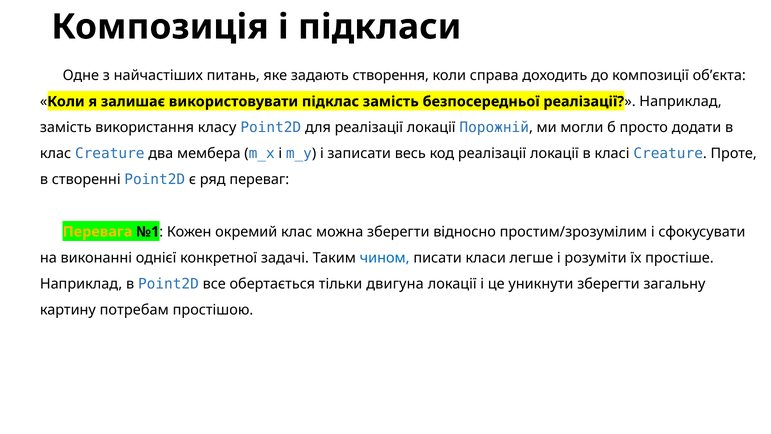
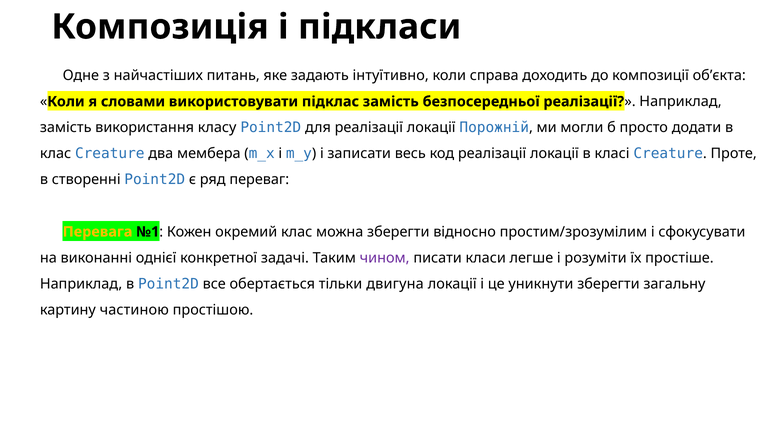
створення: створення -> інтуїтивно (391, 75)
залишає: залишає -> словами (133, 101)
чином colour: blue -> purple (385, 258)
потребам: потребам -> частиною (134, 310)
